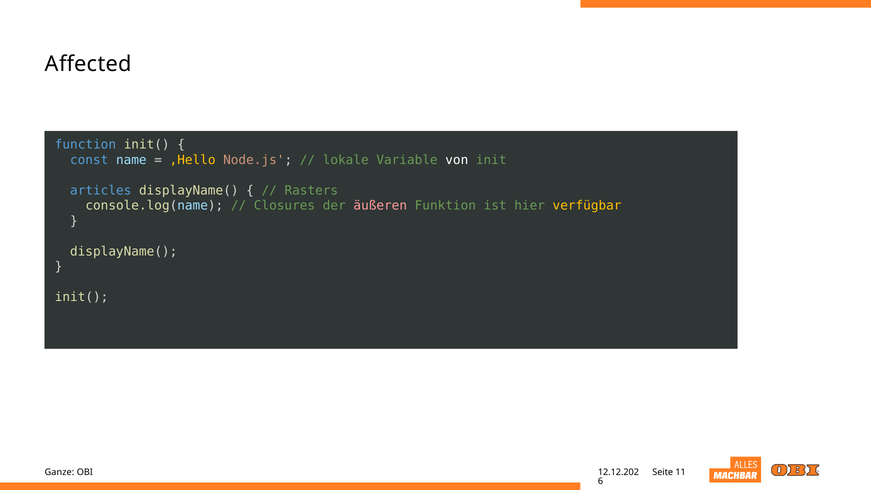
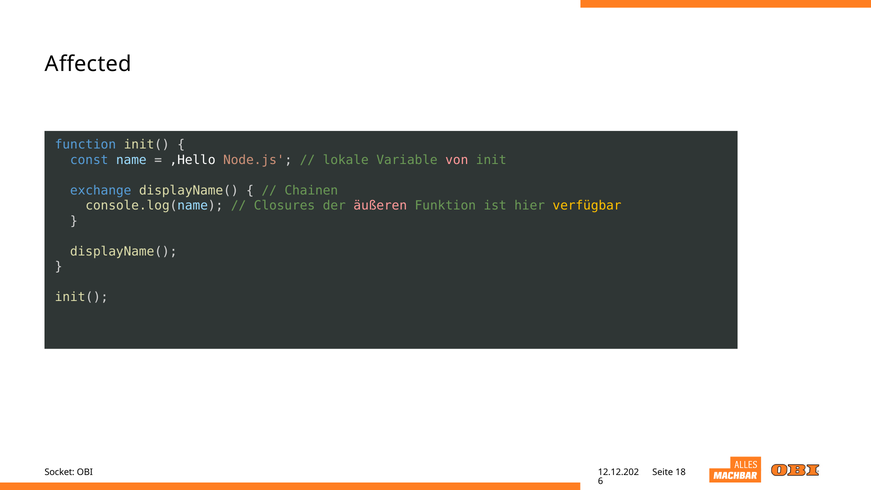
‚Hello colour: yellow -> white (193, 160)
von colour: white -> pink (457, 160)
articles: articles -> exchange (101, 190)
Rasters: Rasters -> Chainen (311, 190)
Ganze: Ganze -> Socket (60, 472)
11: 11 -> 18 (681, 472)
